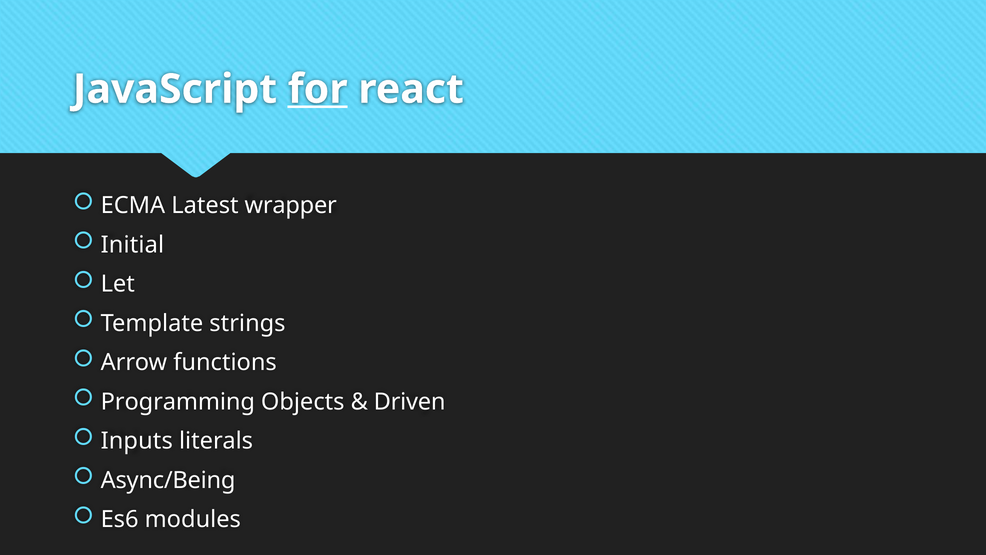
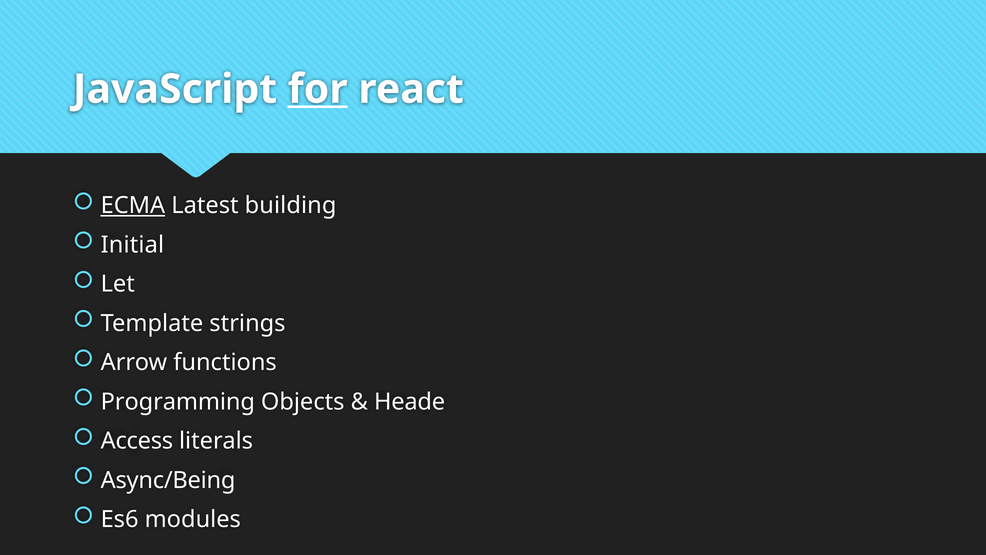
ECMA underline: none -> present (133, 205)
wrapper: wrapper -> building (291, 205)
Driven: Driven -> Heade (410, 402)
Inputs: Inputs -> Access (137, 441)
